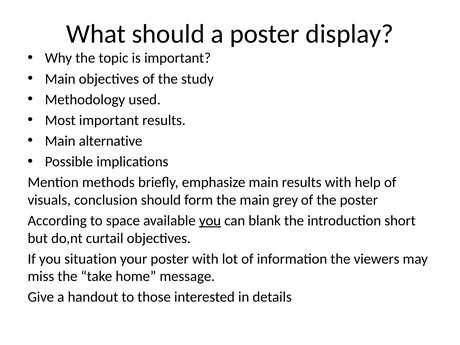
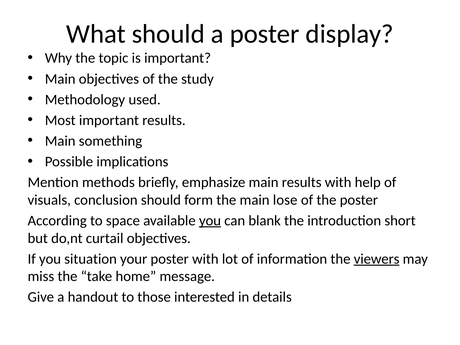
alternative: alternative -> something (111, 141)
grey: grey -> lose (285, 200)
viewers underline: none -> present (377, 259)
